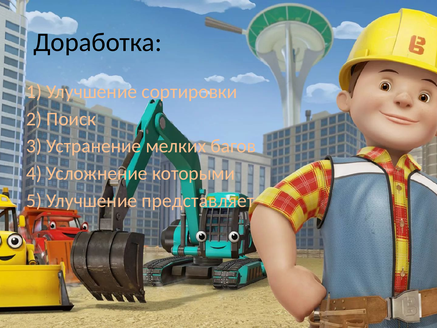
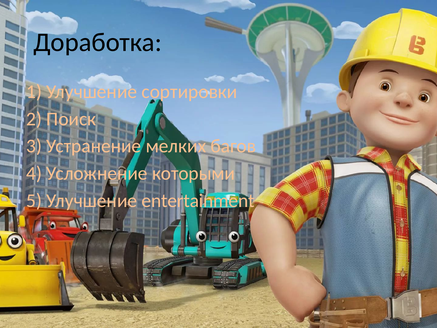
представляет: представляет -> entertainment (198, 200)
